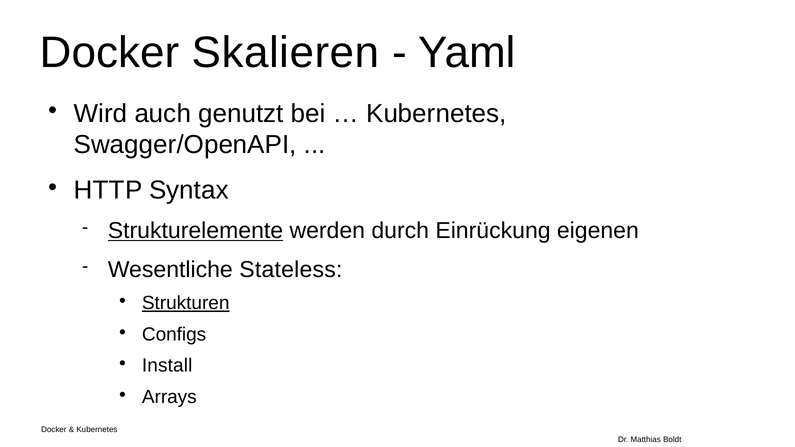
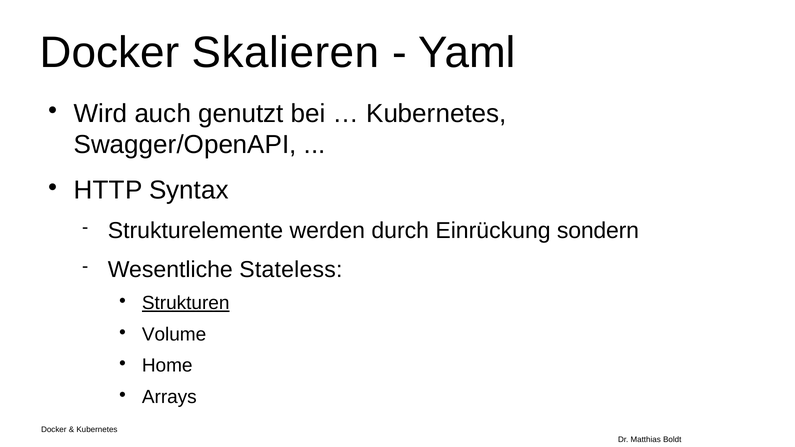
Strukturelemente underline: present -> none (195, 231)
eigenen: eigenen -> sondern (598, 231)
Configs: Configs -> Volume (174, 335)
Install: Install -> Home (167, 366)
